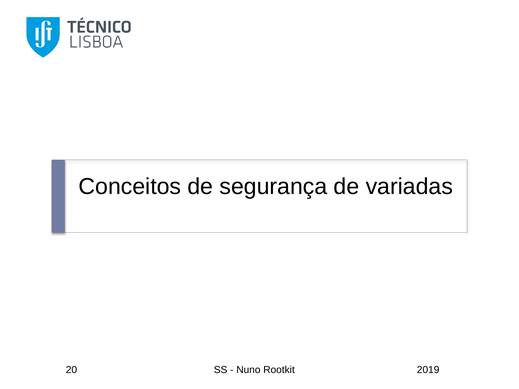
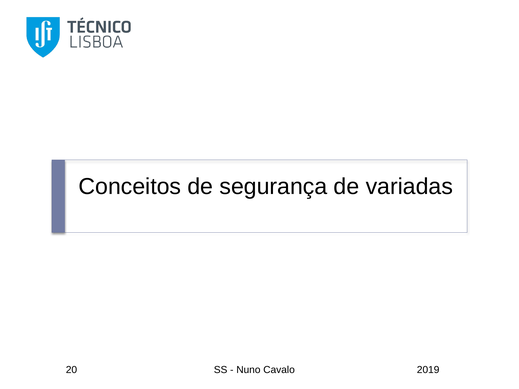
Rootkit: Rootkit -> Cavalo (279, 370)
